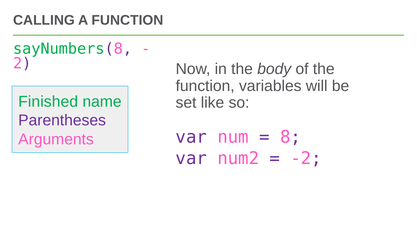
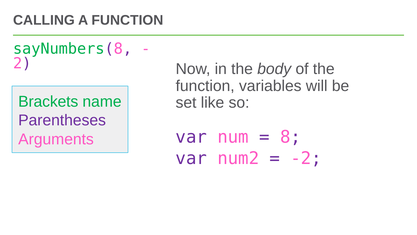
Finished: Finished -> Brackets (48, 101)
